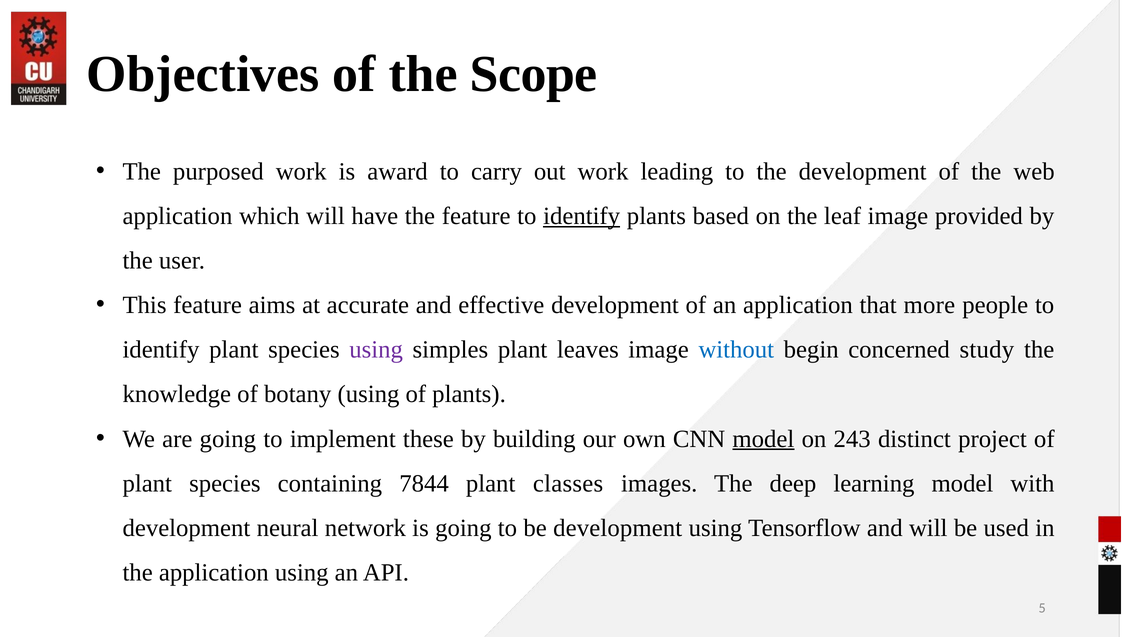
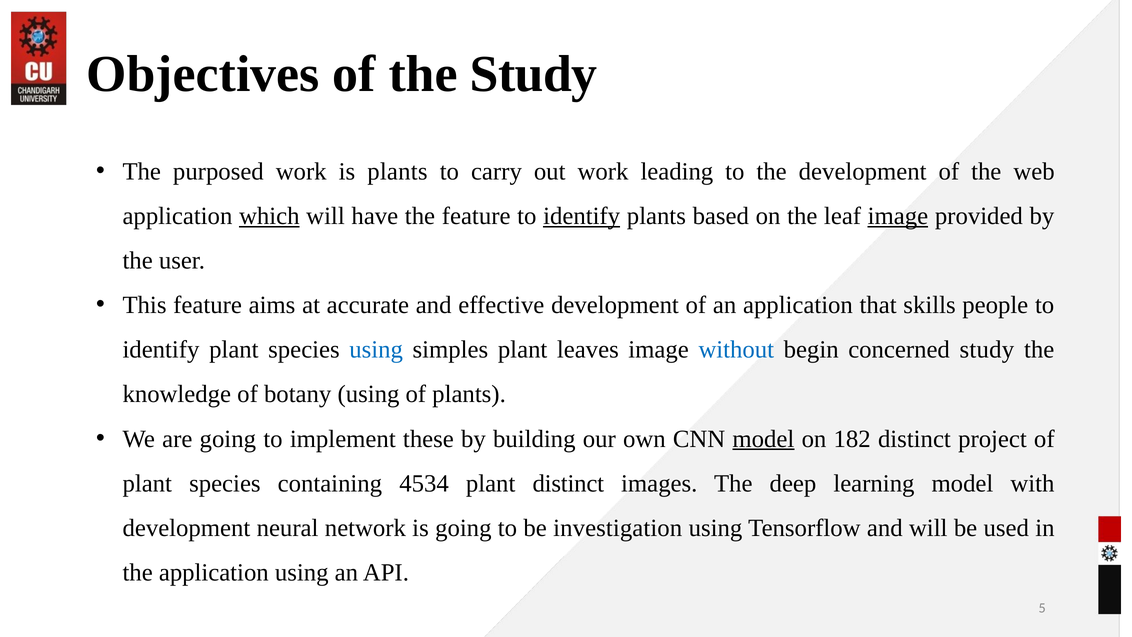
the Scope: Scope -> Study (534, 74)
is award: award -> plants (397, 171)
which underline: none -> present (269, 216)
image underline: none -> present (898, 216)
more: more -> skills (929, 305)
using colour: purple -> blue (376, 350)
243: 243 -> 182 (852, 439)
7844: 7844 -> 4534 (424, 483)
plant classes: classes -> distinct (568, 483)
be development: development -> investigation (618, 528)
